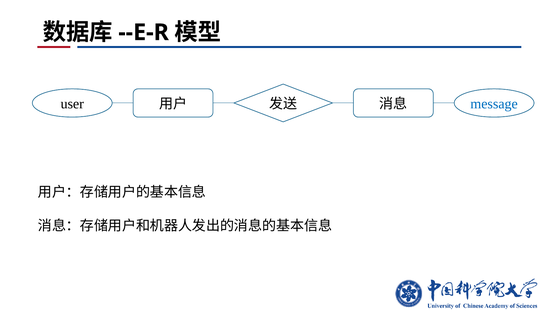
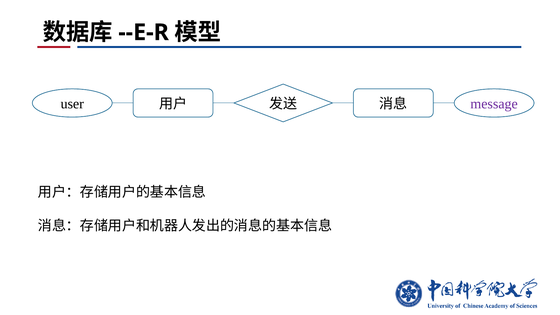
message colour: blue -> purple (494, 104)
